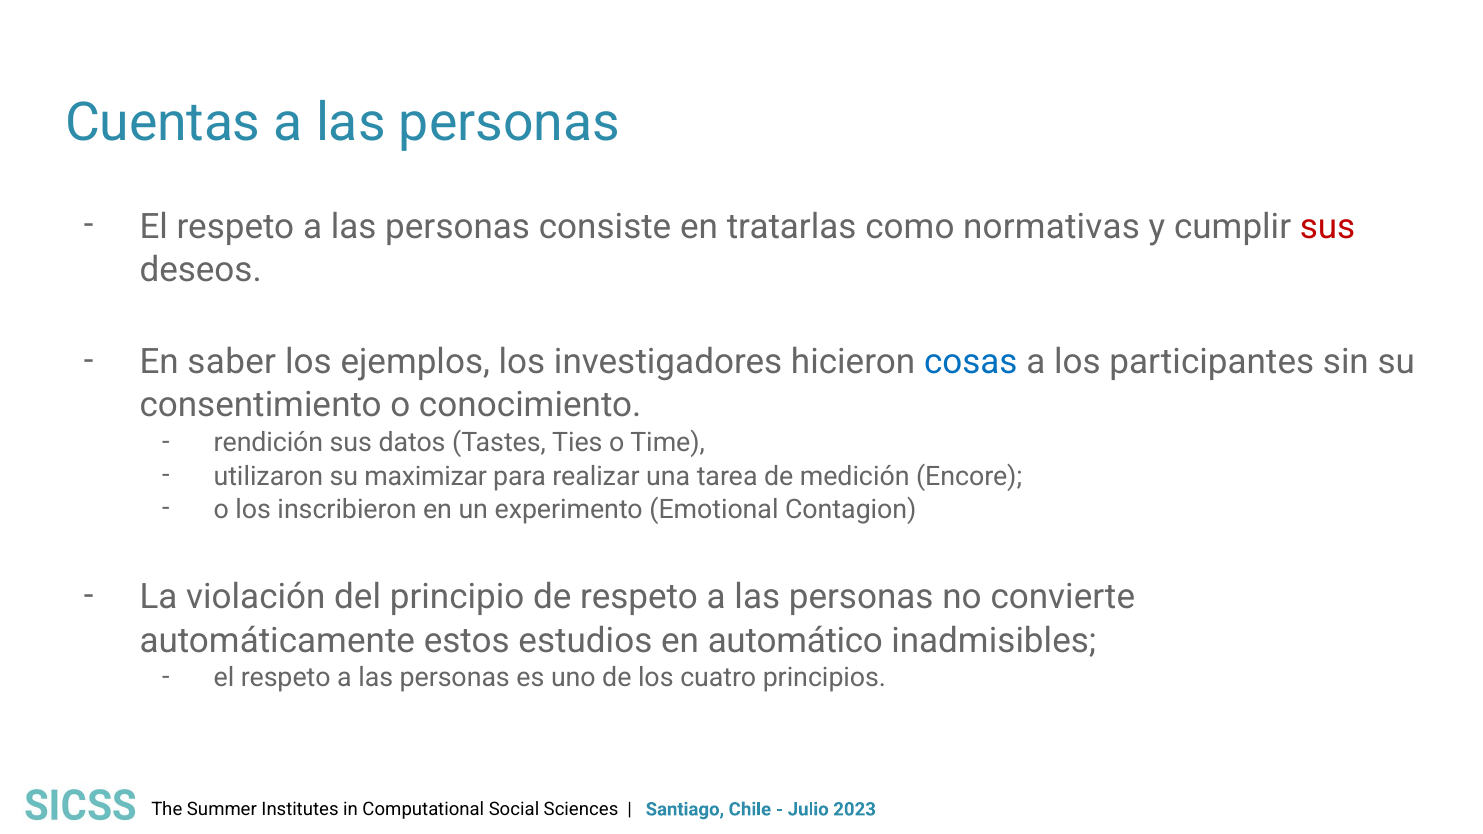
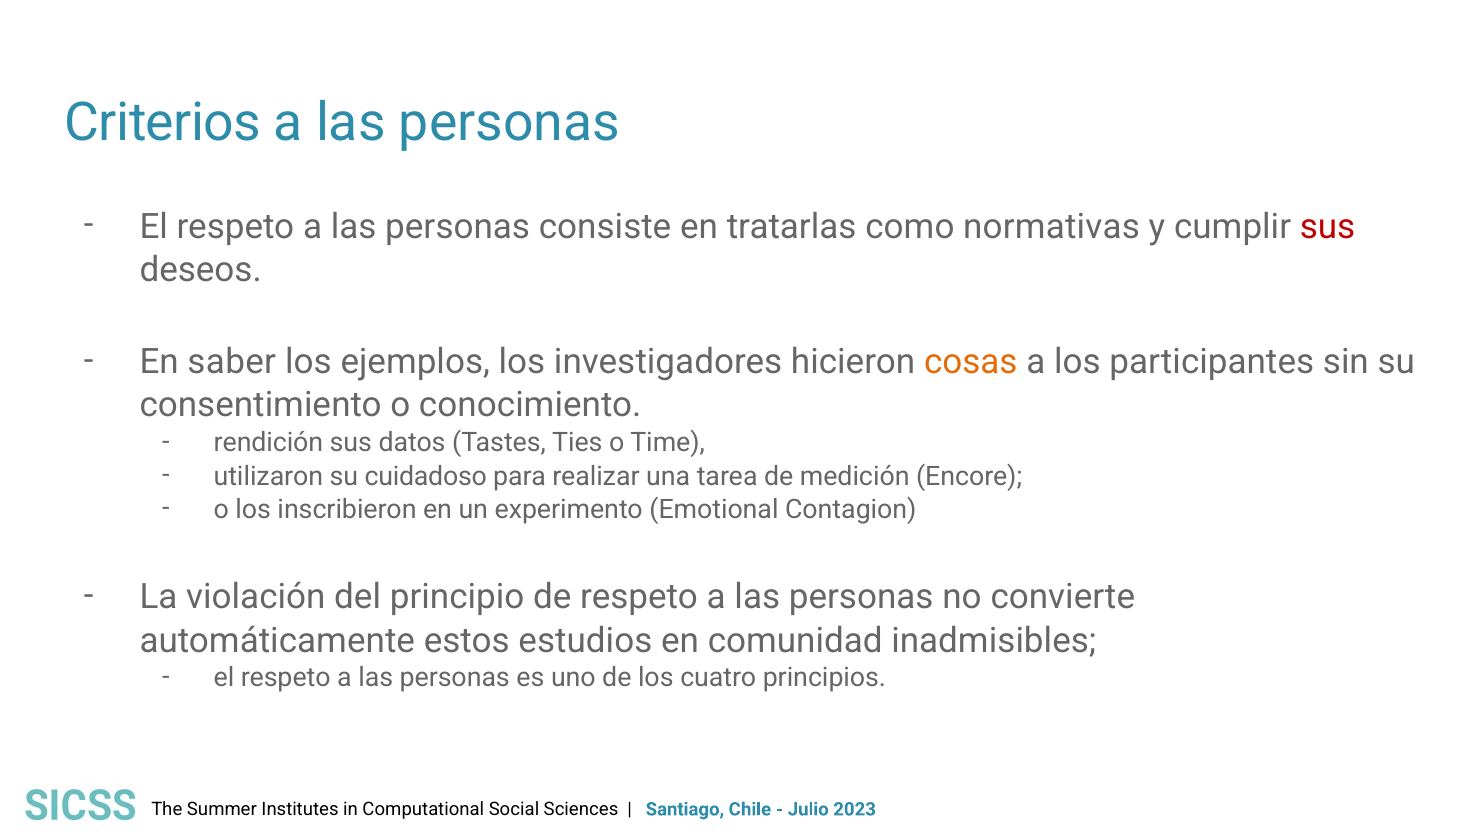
Cuentas: Cuentas -> Criterios (163, 123)
cosas colour: blue -> orange (971, 362)
maximizar: maximizar -> cuidadoso (426, 476)
automático: automático -> comunidad (795, 641)
